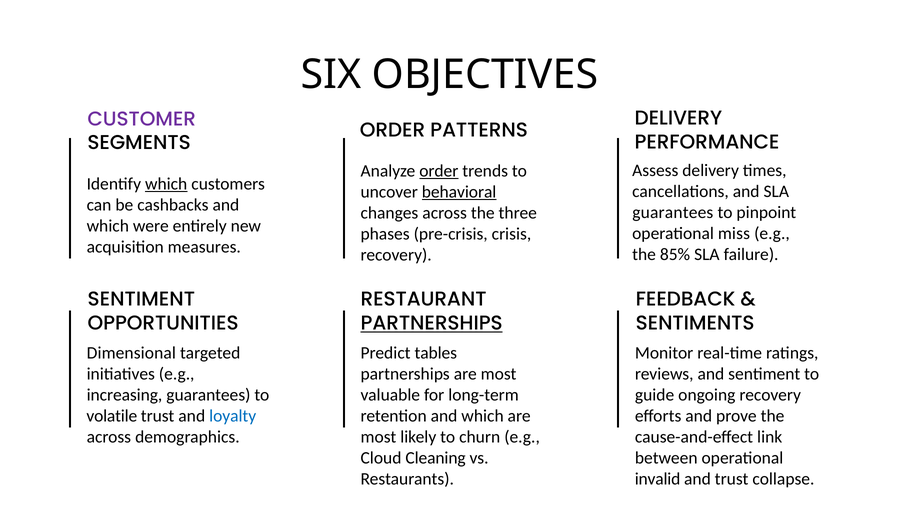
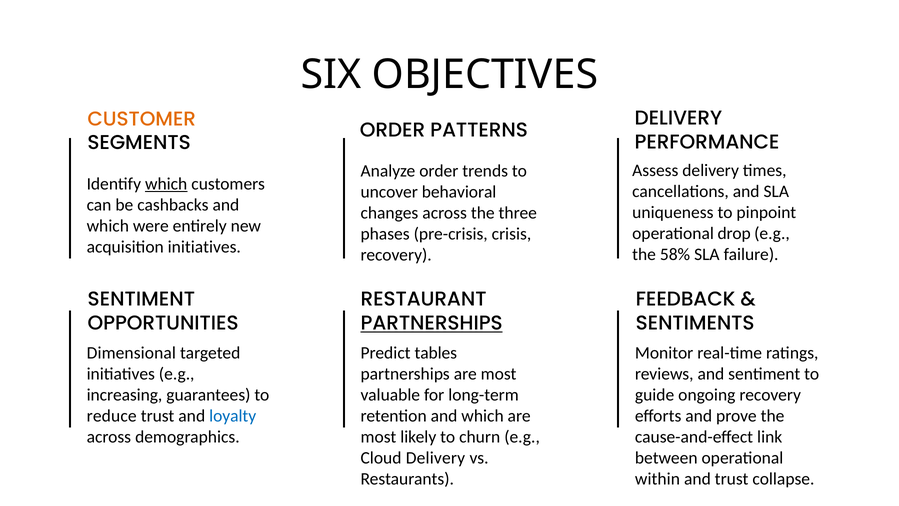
CUSTOMER colour: purple -> orange (142, 119)
order underline: present -> none (439, 171)
behavioral underline: present -> none (459, 192)
guarantees: guarantees -> uniqueness (673, 212)
miss: miss -> drop (734, 233)
acquisition measures: measures -> initiatives (204, 247)
85%: 85% -> 58% (675, 254)
volatile: volatile -> reduce (112, 416)
Cloud Cleaning: Cleaning -> Delivery (435, 458)
invalid: invalid -> within (657, 479)
